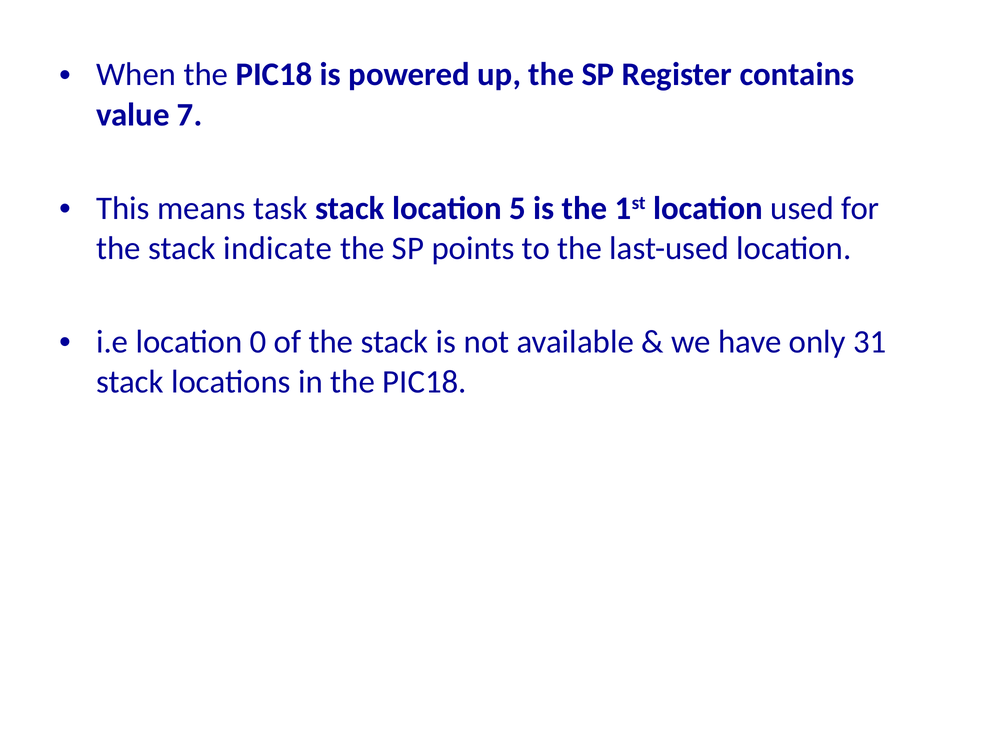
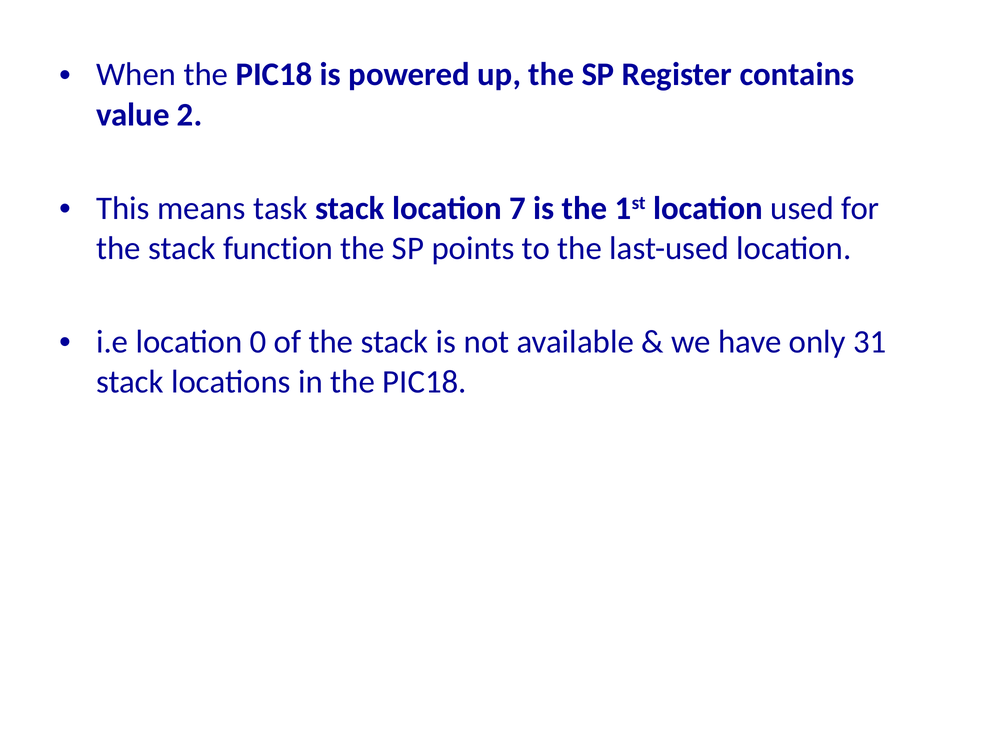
7: 7 -> 2 (190, 115)
5: 5 -> 7 (518, 208)
indicate: indicate -> function (278, 248)
